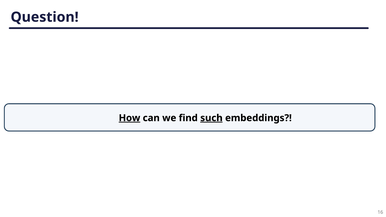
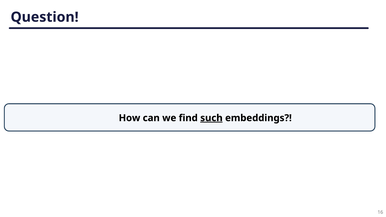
How underline: present -> none (129, 118)
